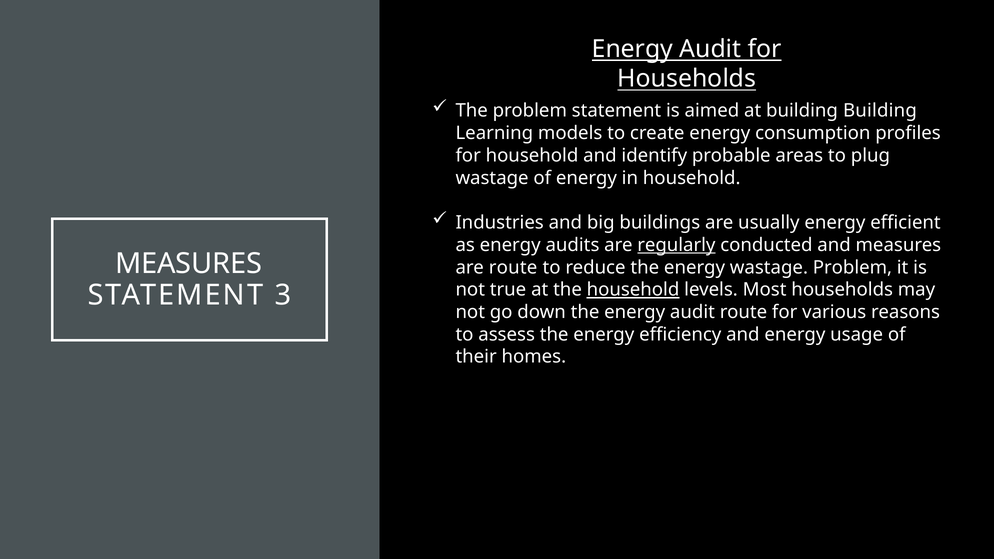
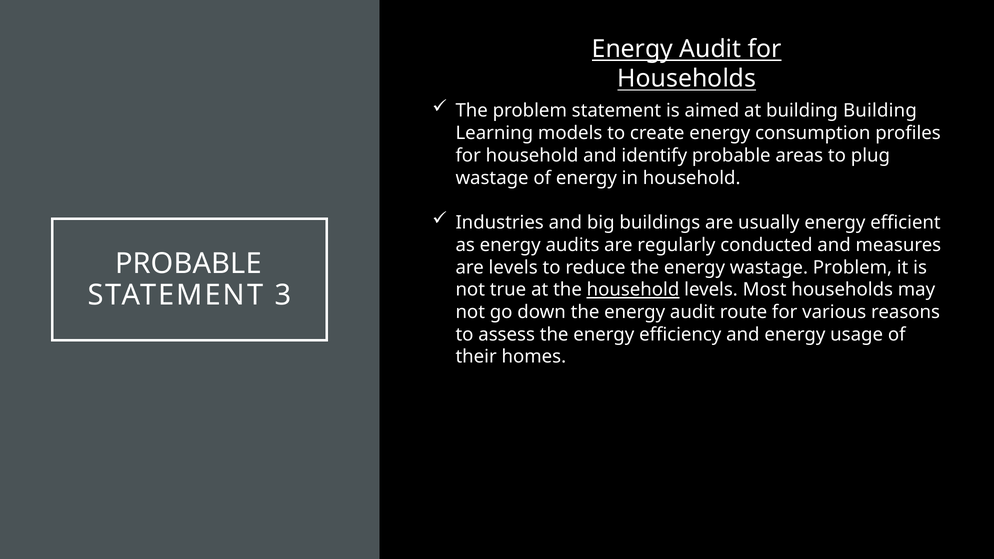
regularly underline: present -> none (676, 245)
MEASURES: MEASURES -> PROBABLE (188, 264)
are route: route -> levels (513, 267)
